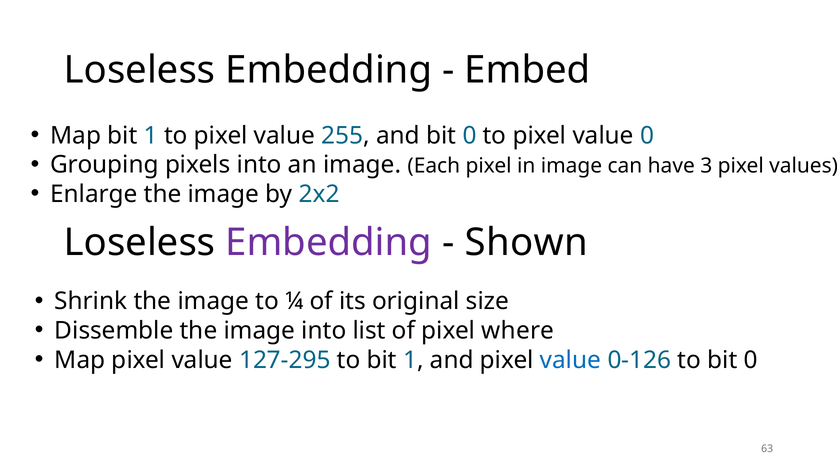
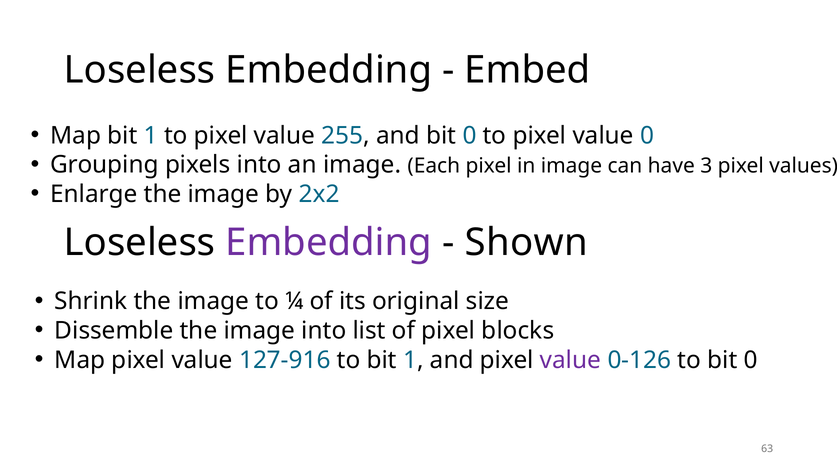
where: where -> blocks (518, 331)
127-295: 127-295 -> 127-916 (285, 360)
value colour: blue -> purple (571, 360)
